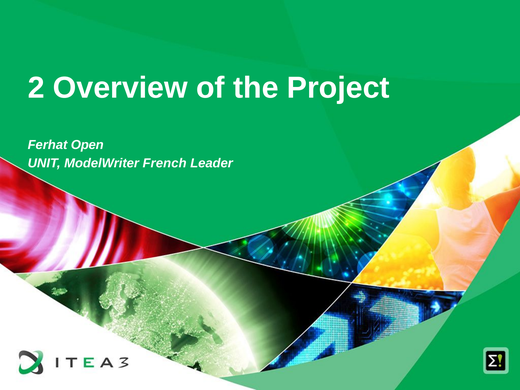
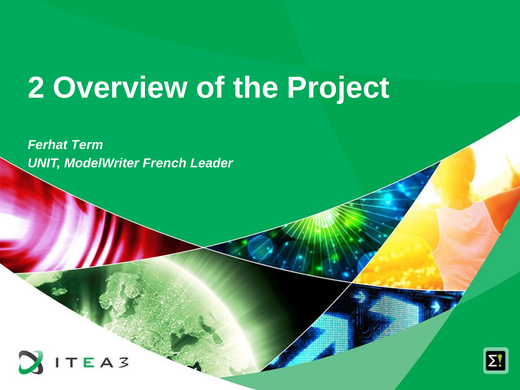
Open: Open -> Term (87, 145)
